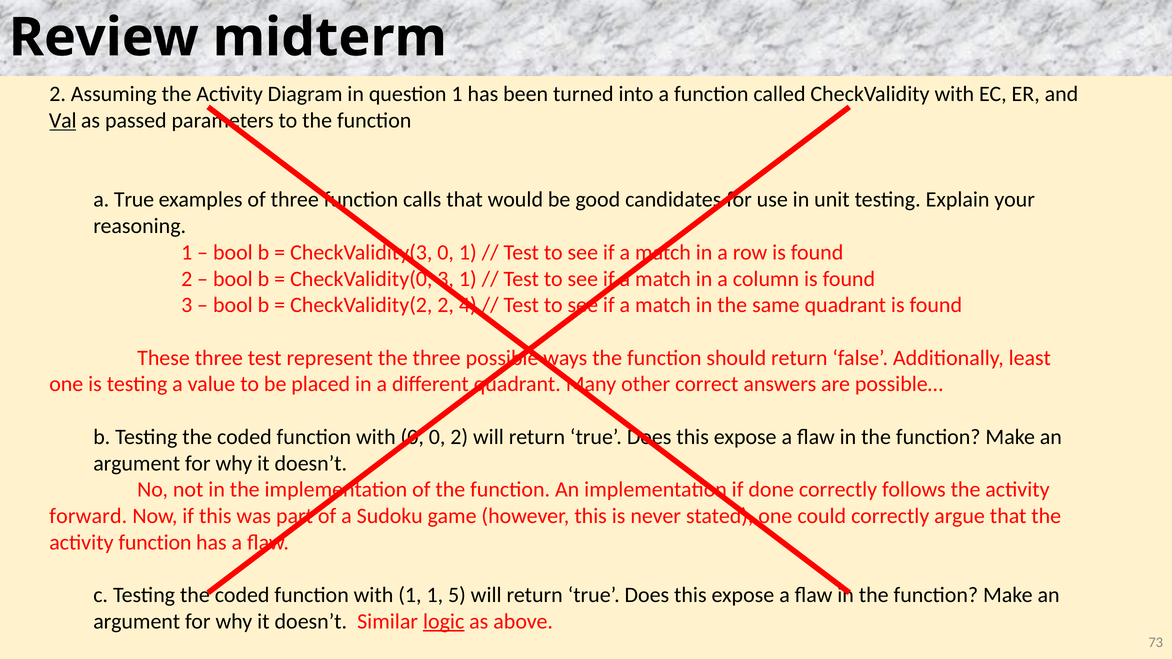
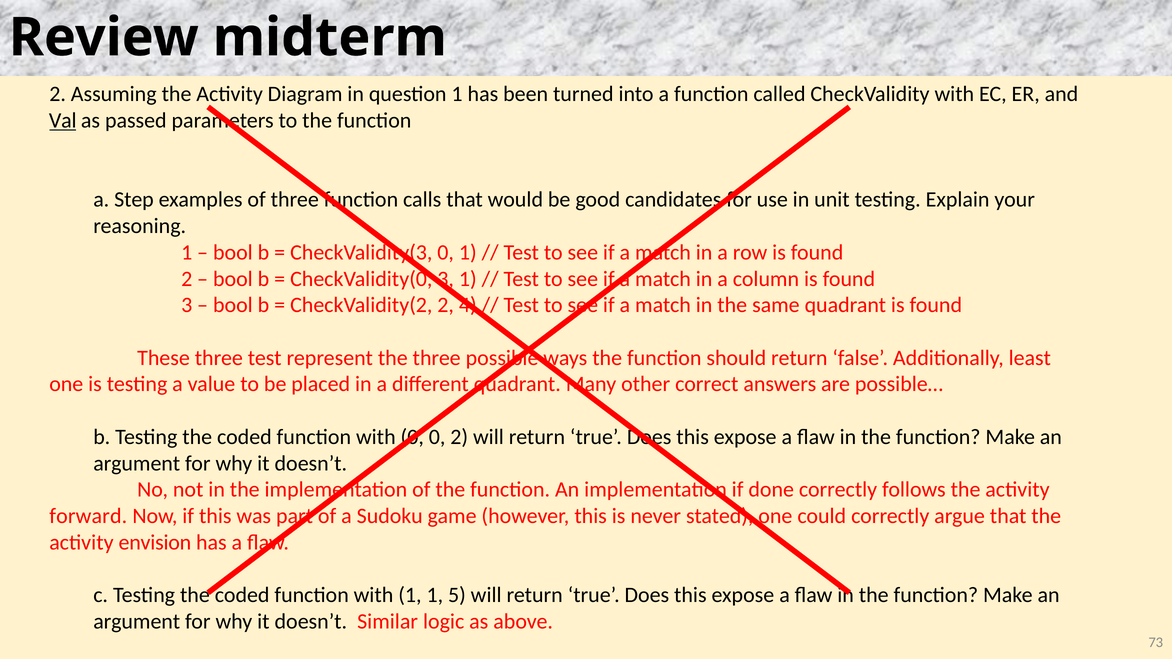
a True: True -> Step (134, 200)
activity function: function -> envision (155, 543)
logic underline: present -> none (444, 622)
